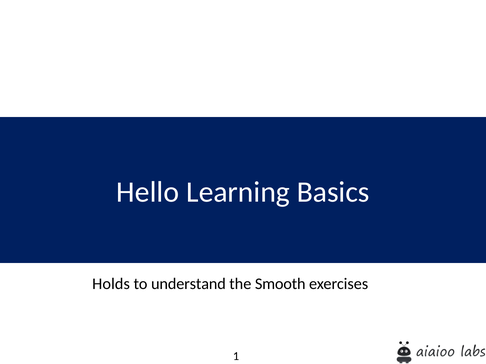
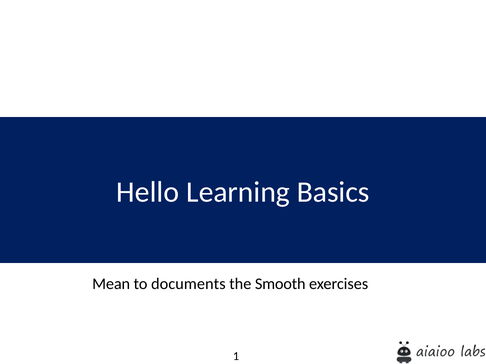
Holds: Holds -> Mean (111, 284)
understand: understand -> documents (188, 284)
